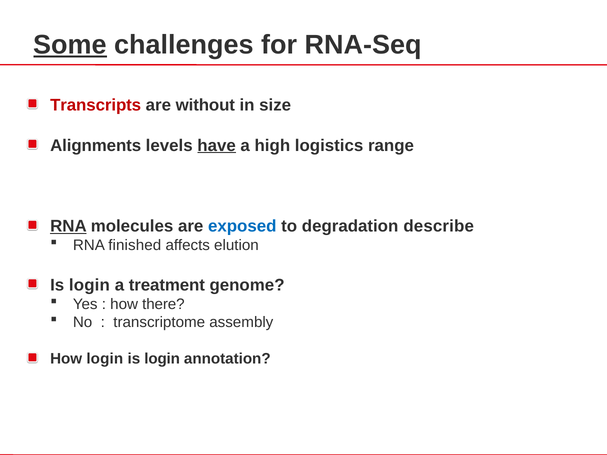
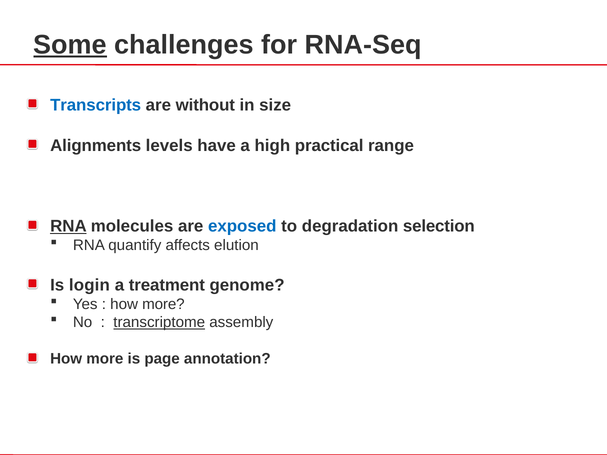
Transcripts colour: red -> blue (96, 105)
have underline: present -> none (217, 146)
logistics: logistics -> practical (329, 146)
describe: describe -> selection (439, 227)
finished: finished -> quantify (135, 246)
there: there -> more (163, 304)
transcriptome underline: none -> present (159, 323)
login: login -> more (105, 359)
login: login -> page (162, 359)
